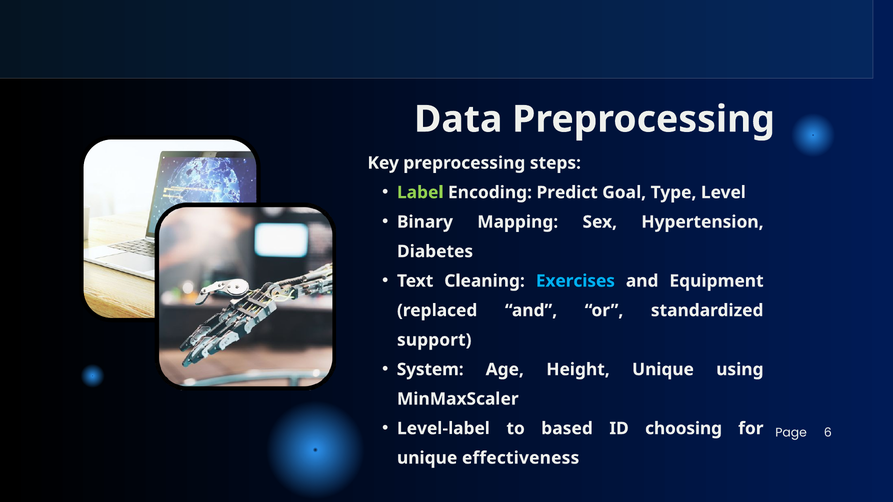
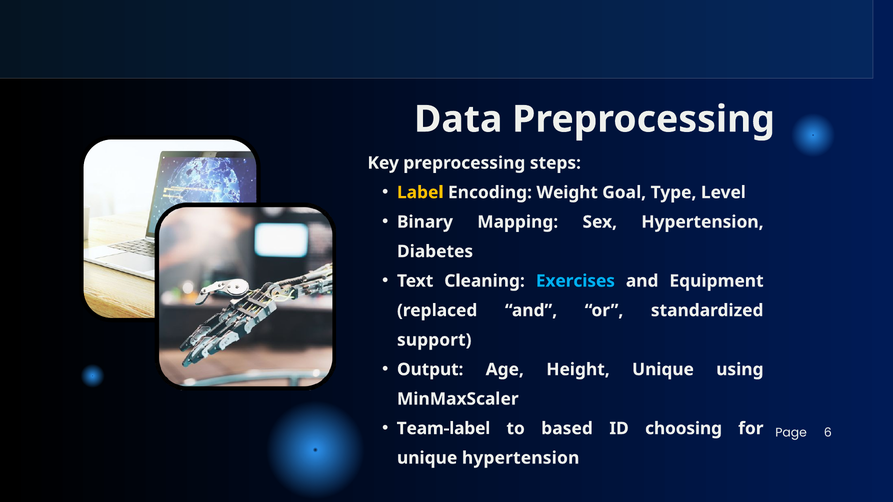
Label colour: light green -> yellow (420, 193)
Predict: Predict -> Weight (567, 193)
System: System -> Output (430, 370)
Level-label: Level-label -> Team-label (444, 429)
unique effectiveness: effectiveness -> hypertension (521, 458)
